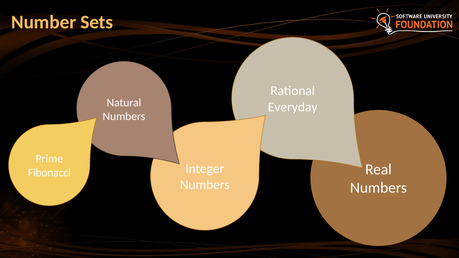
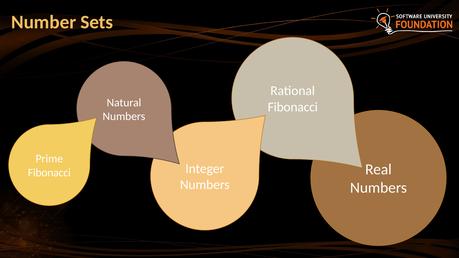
Everyday: Everyday -> Fibonacci (293, 107)
